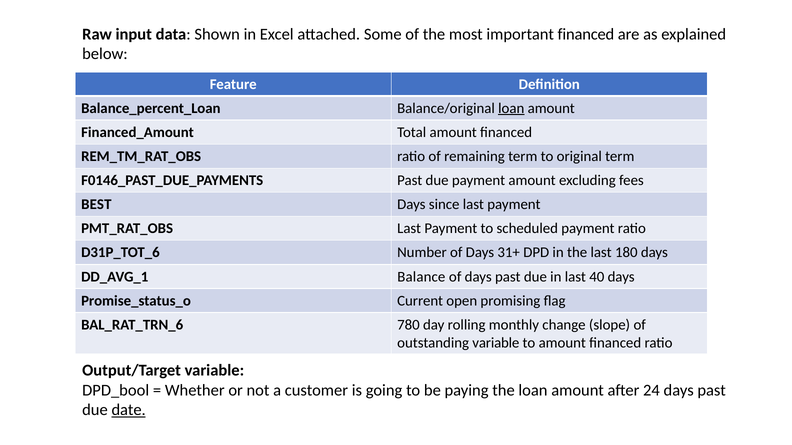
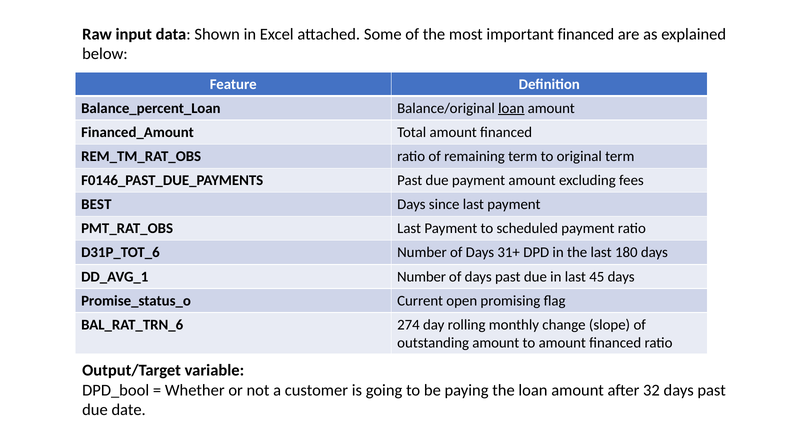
Balance: Balance -> Number (422, 277)
40: 40 -> 45 (597, 277)
780: 780 -> 274 (408, 325)
outstanding variable: variable -> amount (496, 343)
24: 24 -> 32 (651, 391)
date underline: present -> none (129, 410)
